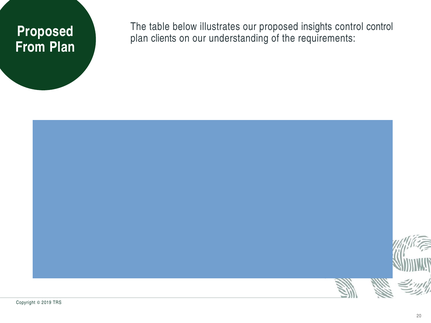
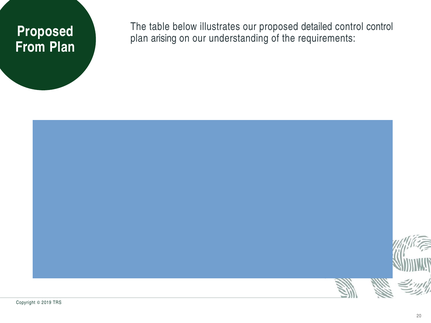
insights: insights -> detailed (317, 27)
clients: clients -> arising (164, 38)
